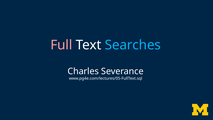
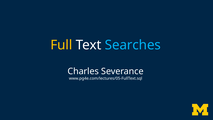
Full colour: pink -> yellow (61, 45)
